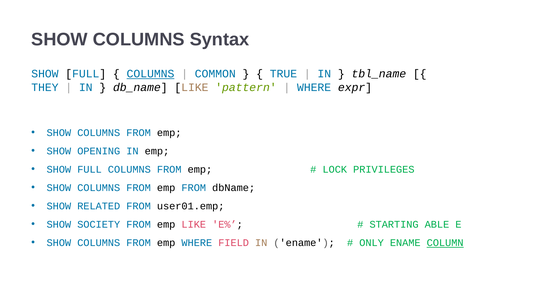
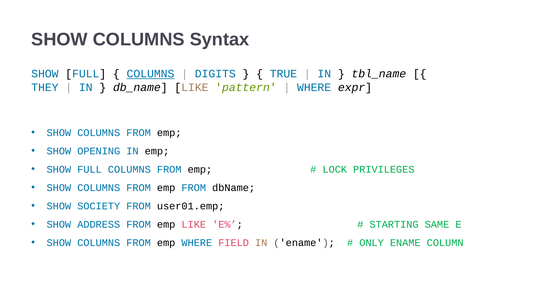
COMMON: COMMON -> DIGITS (215, 74)
RELATED: RELATED -> SOCIETY (99, 206)
SOCIETY: SOCIETY -> ADDRESS (99, 225)
ABLE: ABLE -> SAME (437, 225)
COLUMN underline: present -> none (445, 243)
